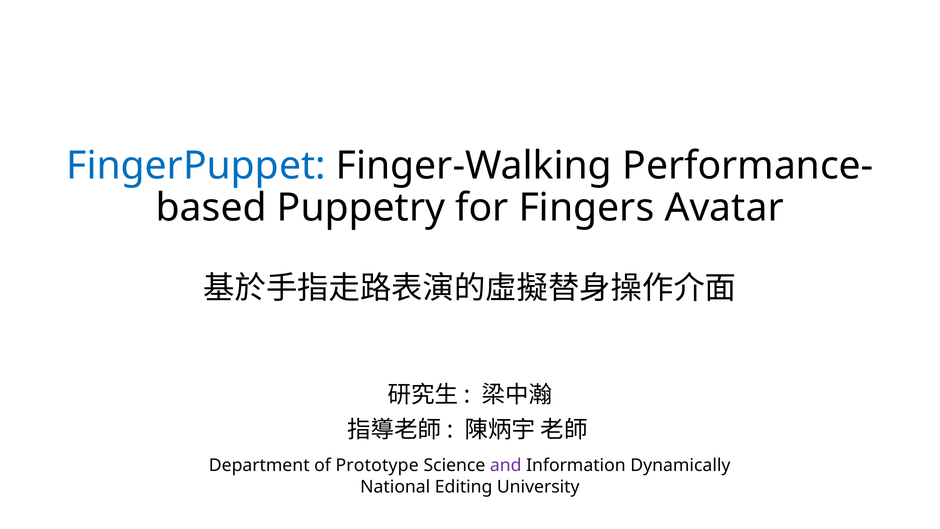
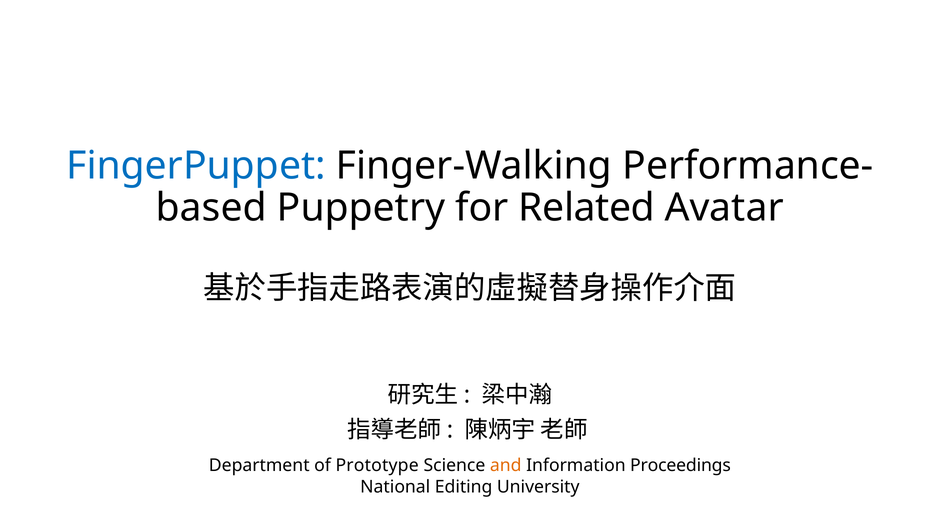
Fingers: Fingers -> Related (587, 208)
and colour: purple -> orange (506, 465)
Dynamically: Dynamically -> Proceedings (680, 465)
